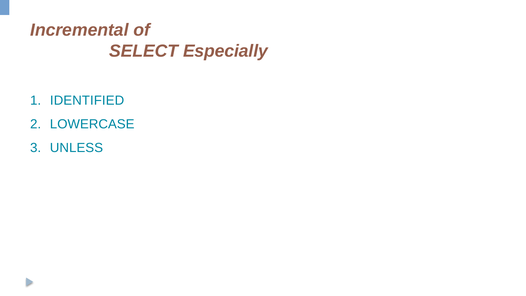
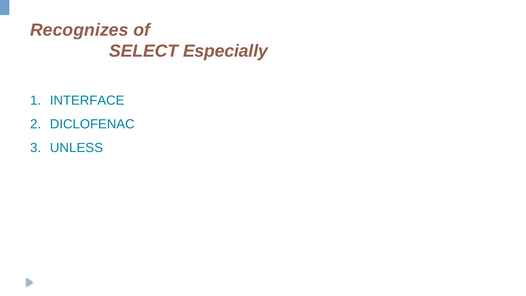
Incremental: Incremental -> Recognizes (79, 30)
IDENTIFIED: IDENTIFIED -> INTERFACE (87, 100)
LOWERCASE: LOWERCASE -> DICLOFENAC (92, 124)
